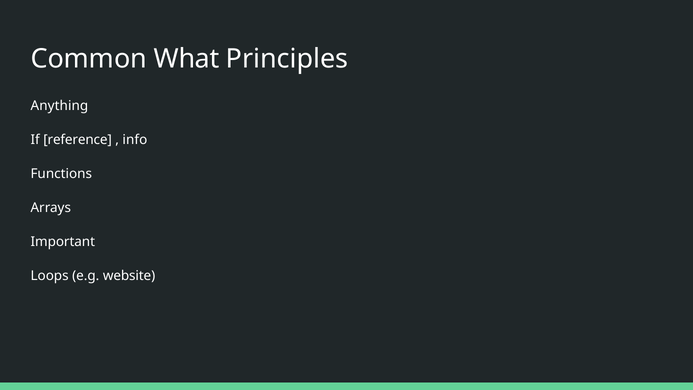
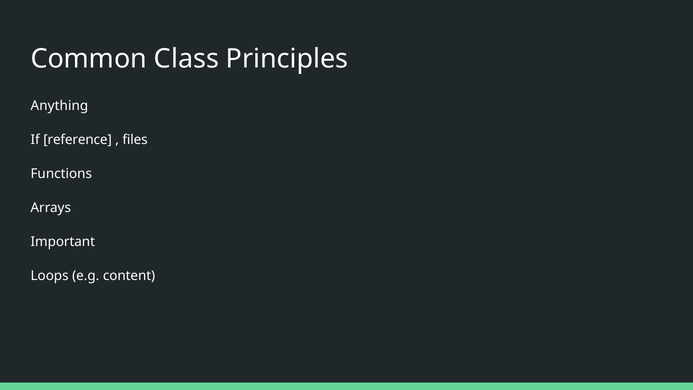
What: What -> Class (186, 59)
info: info -> files (135, 140)
website: website -> content (129, 276)
